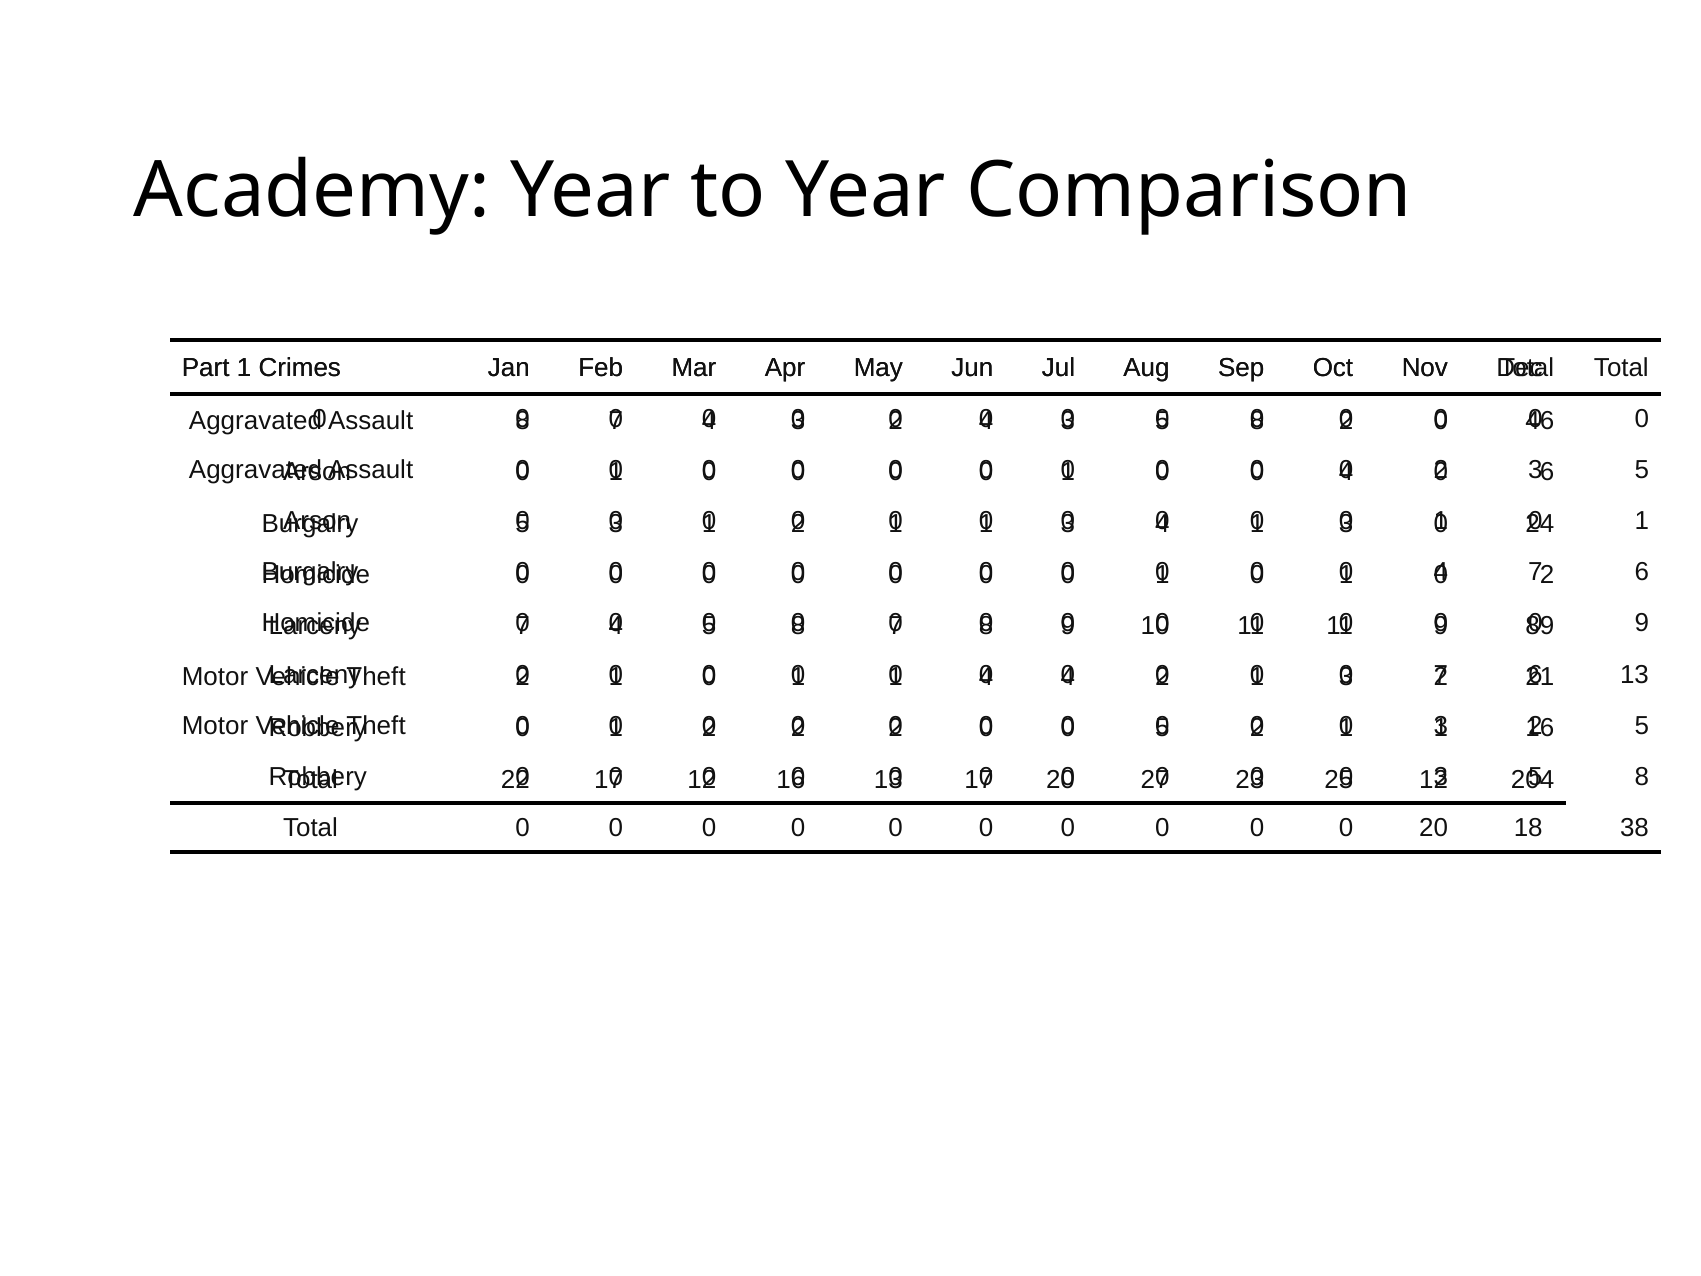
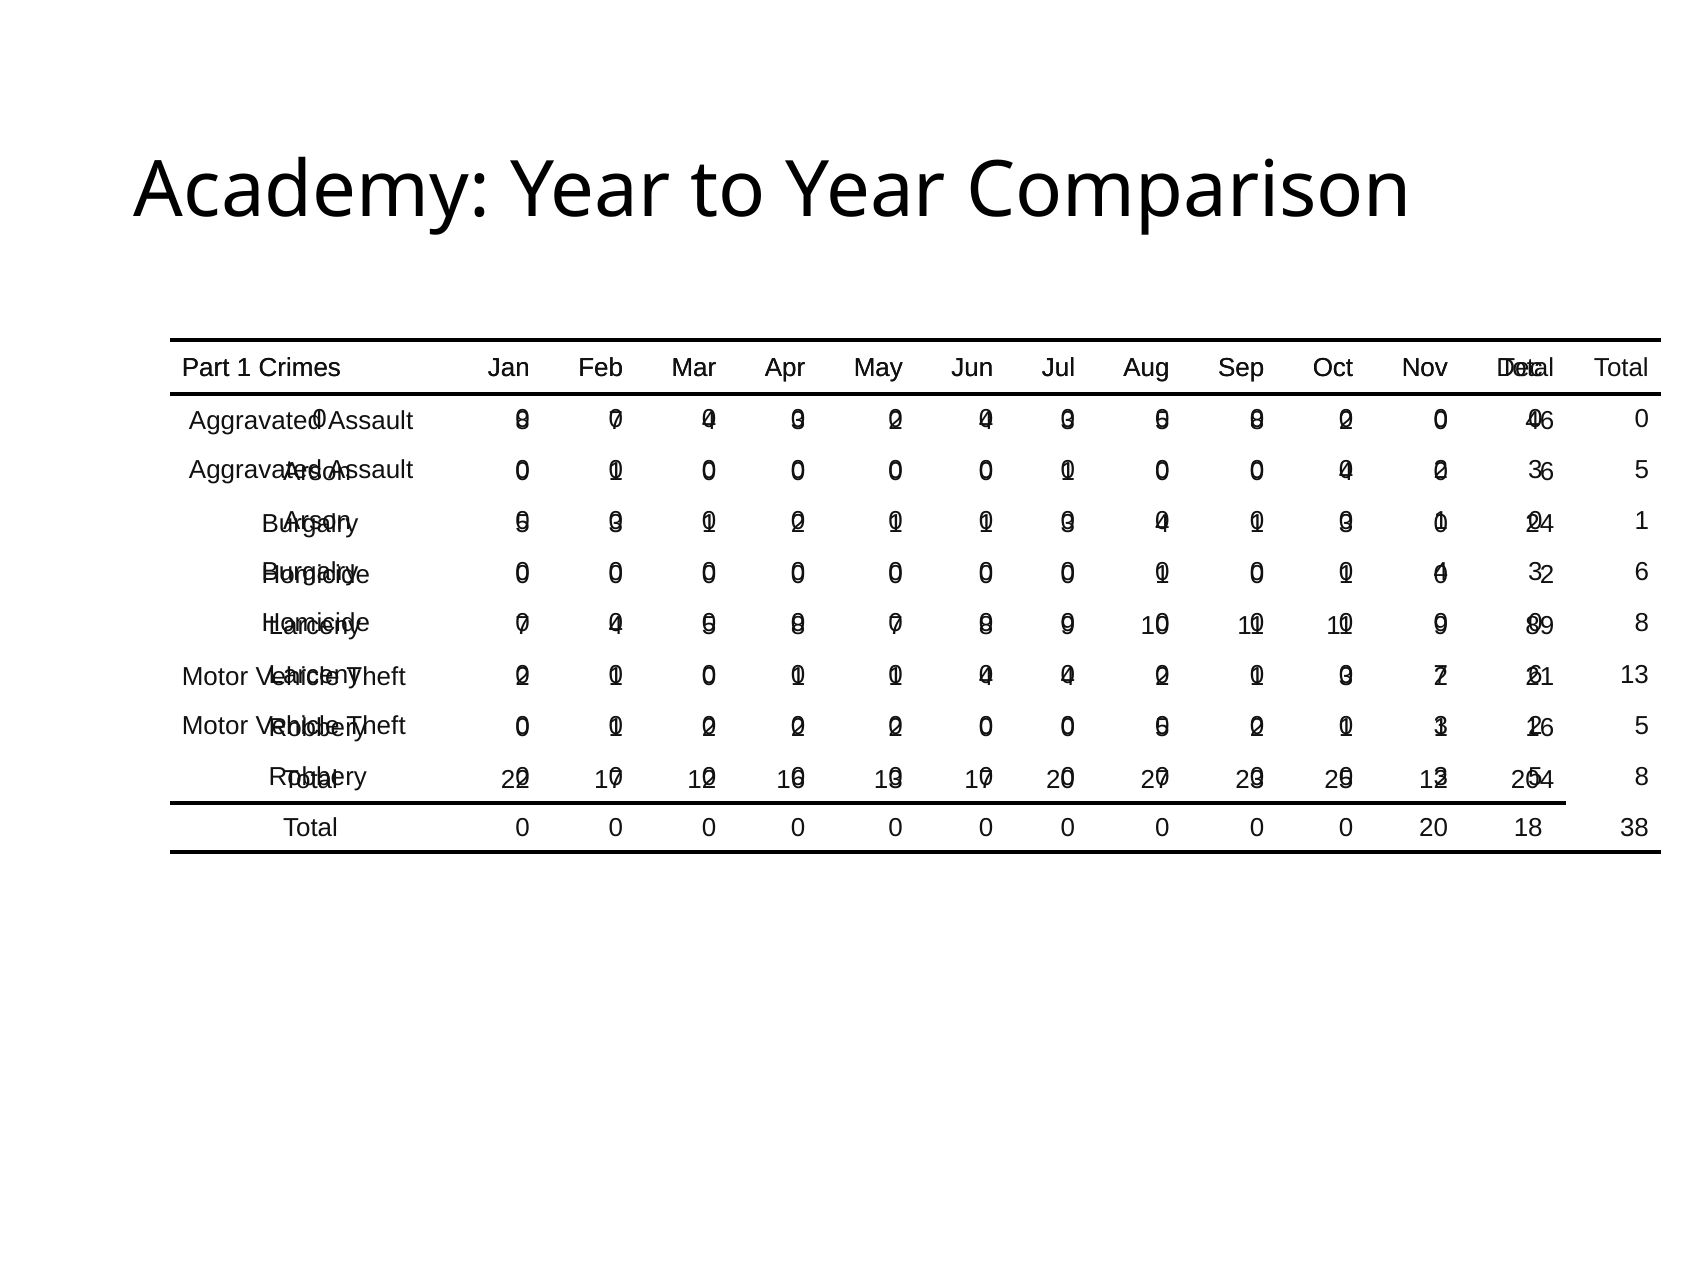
7: 7 -> 3 (1535, 572)
9: 9 -> 8 (1642, 623)
